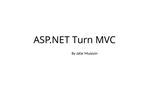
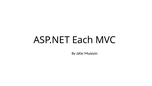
Turn: Turn -> Each (83, 40)
